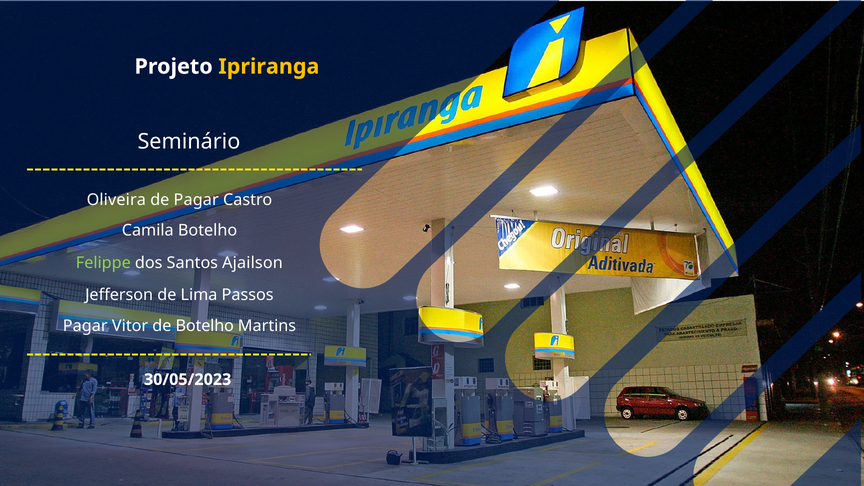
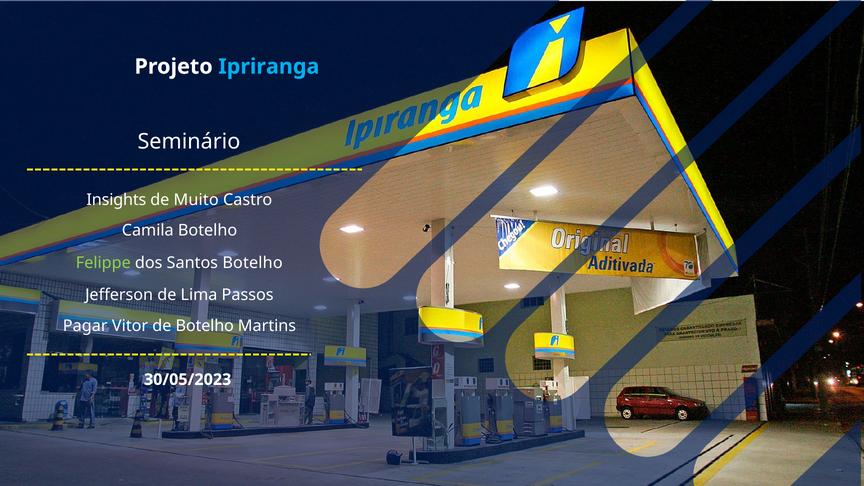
Ipriranga colour: yellow -> light blue (269, 67)
Oliveira: Oliveira -> Insights (116, 200)
de Pagar: Pagar -> Muito (196, 200)
Santos Ajailson: Ajailson -> Botelho (253, 263)
